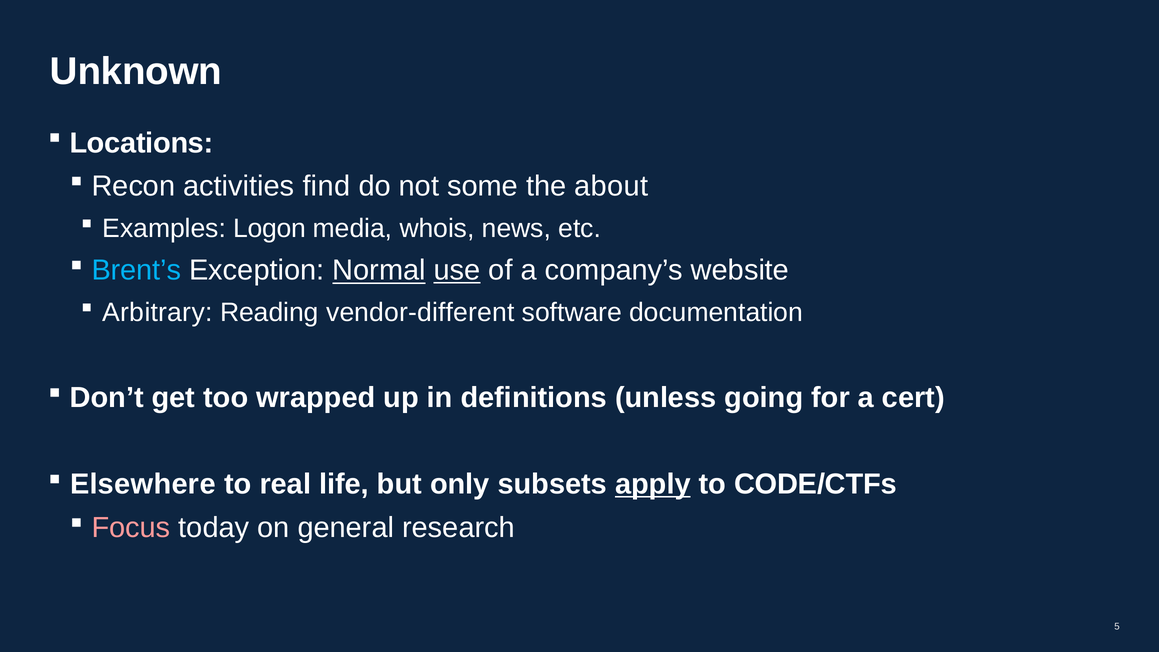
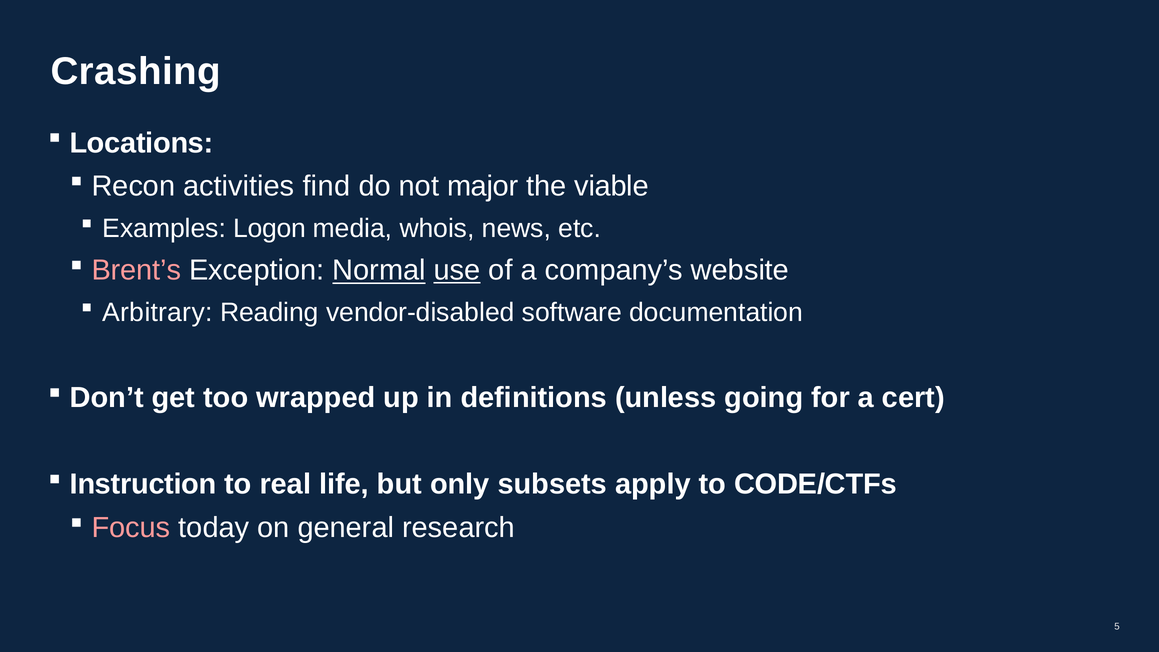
Unknown: Unknown -> Crashing (136, 71)
some: some -> major (483, 186)
about: about -> viable (612, 186)
Brent’s colour: light blue -> pink (136, 270)
vendor-different: vendor-different -> vendor-disabled (420, 312)
Elsewhere: Elsewhere -> Instruction (143, 484)
apply underline: present -> none (653, 484)
